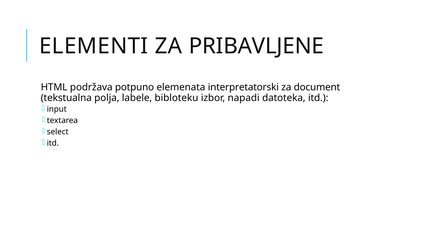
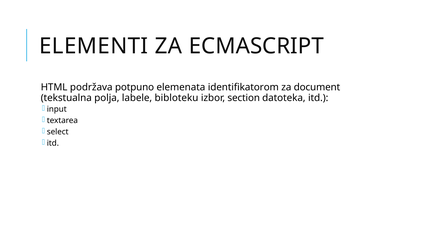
PRIBAVLJENE: PRIBAVLJENE -> ECMASCRIPT (256, 46)
interpretatorski: interpretatorski -> identifikatorom (243, 87)
napadi: napadi -> section (244, 98)
